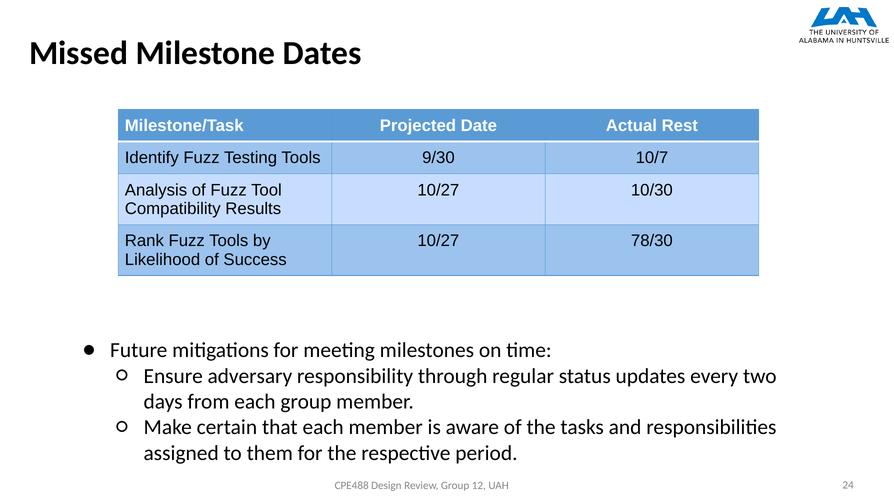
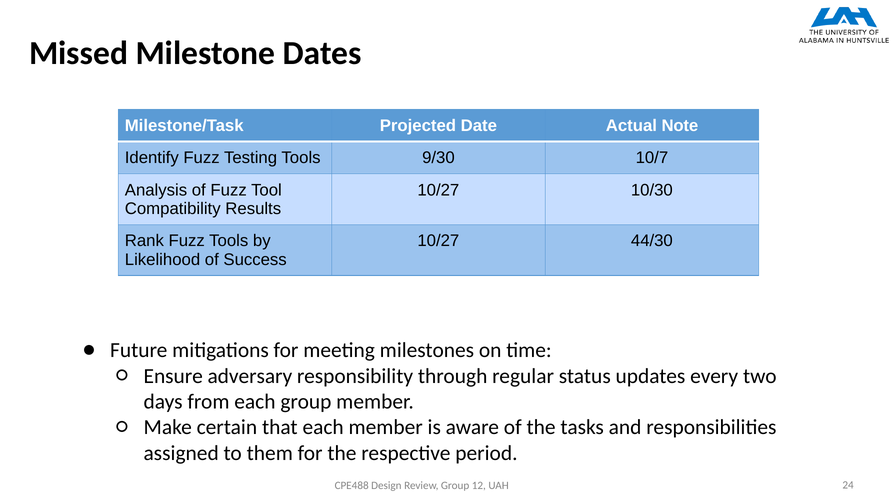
Rest: Rest -> Note (680, 126)
78/30: 78/30 -> 44/30 (652, 241)
